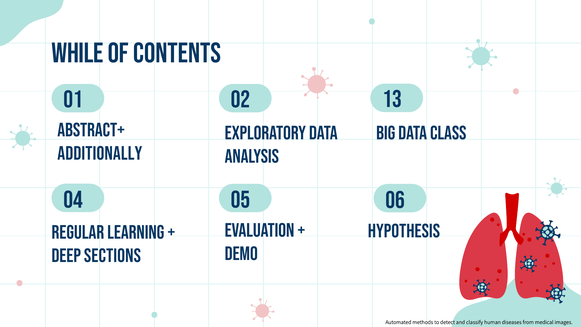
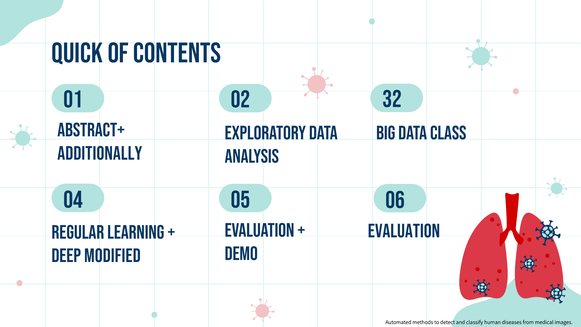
while: while -> quick (77, 53)
13: 13 -> 32 (392, 99)
Hypothesis: Hypothesis -> Evaluation (404, 231)
Sections: Sections -> Modified (112, 256)
